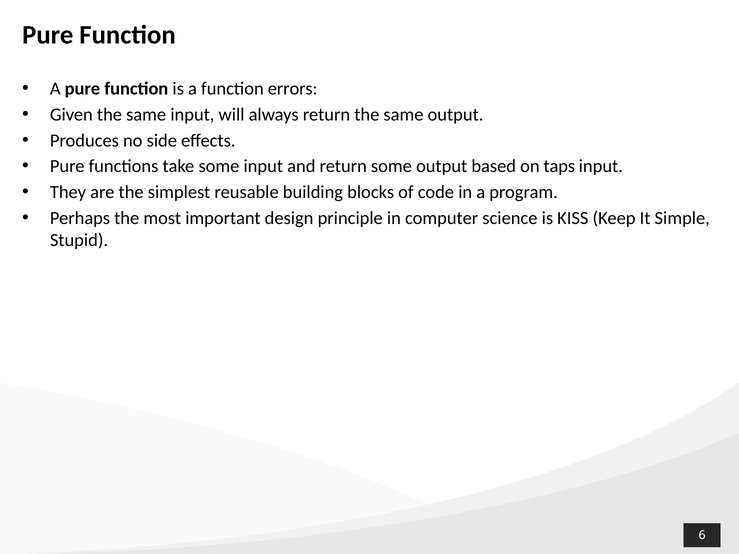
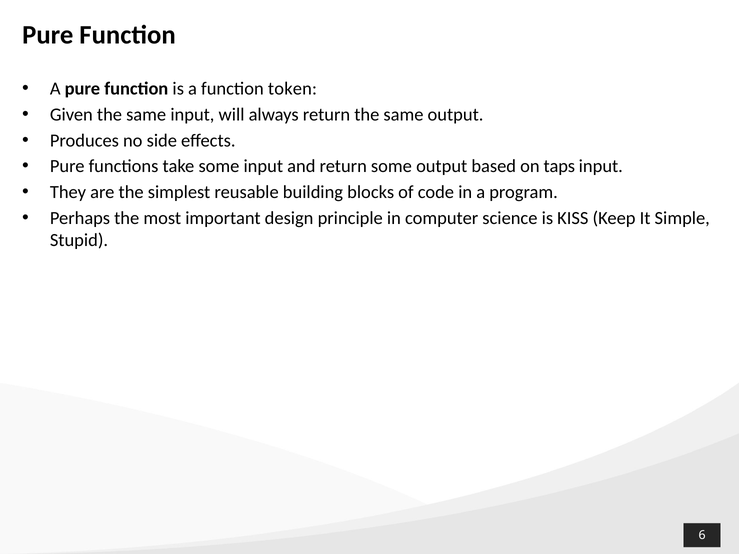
errors: errors -> token (292, 89)
